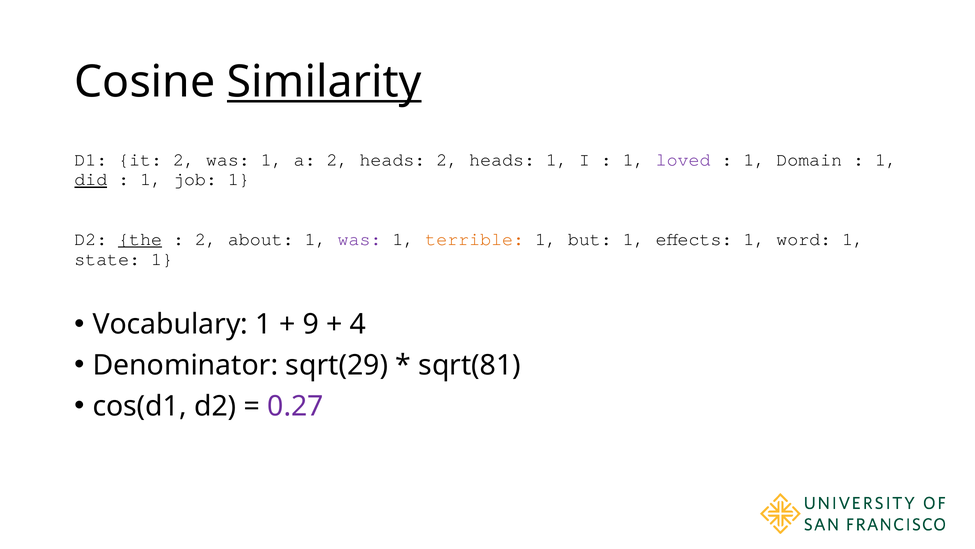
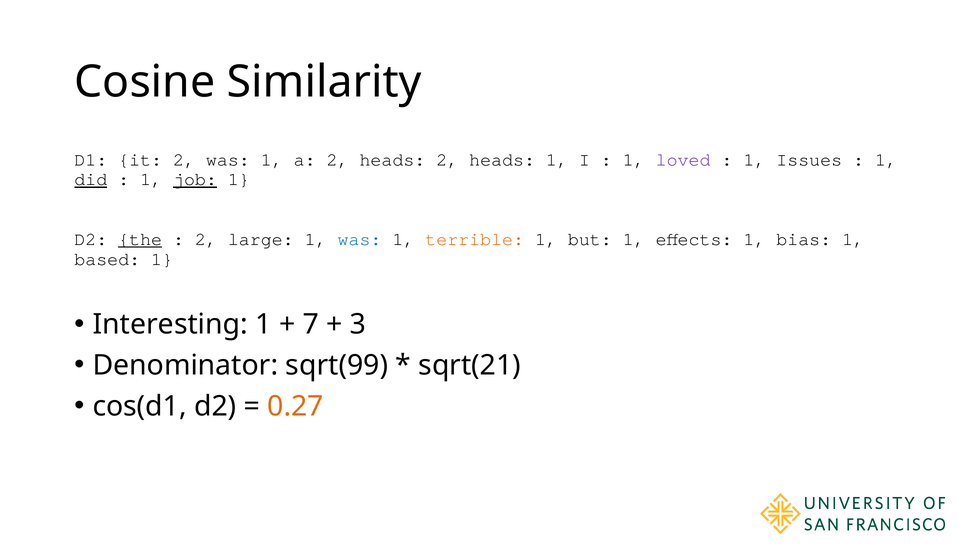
Similarity underline: present -> none (324, 82)
Domain: Domain -> Issues (809, 159)
job underline: none -> present (195, 179)
about: about -> large (261, 239)
was colour: purple -> blue (360, 239)
word: word -> bias (804, 239)
state: state -> based (107, 259)
Vocabulary: Vocabulary -> Interesting (170, 324)
9: 9 -> 7 (311, 324)
4: 4 -> 3 (358, 324)
sqrt(29: sqrt(29 -> sqrt(99 (337, 365)
sqrt(81: sqrt(81 -> sqrt(21 (470, 365)
0.27 colour: purple -> orange (295, 406)
